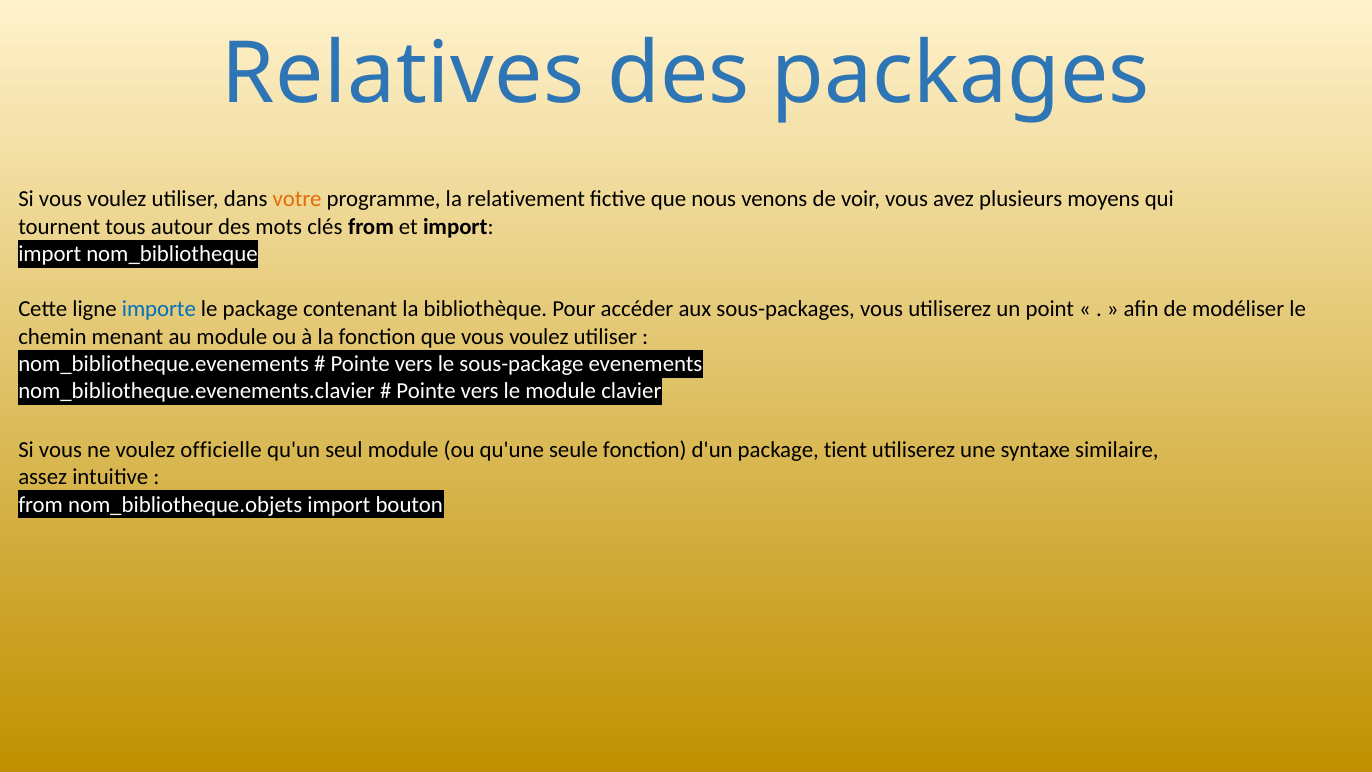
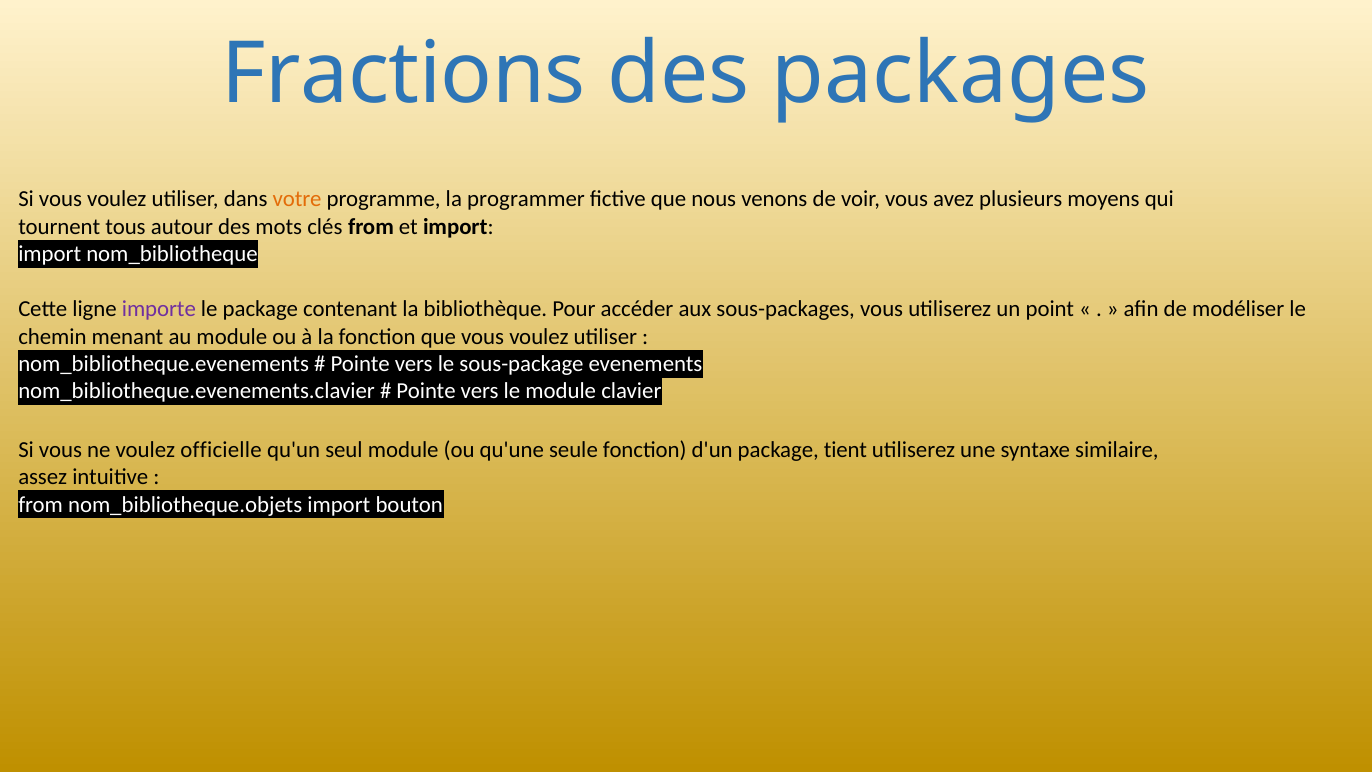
Relatives: Relatives -> Fractions (404, 74)
relativement: relativement -> programmer (526, 199)
importe colour: blue -> purple (159, 309)
